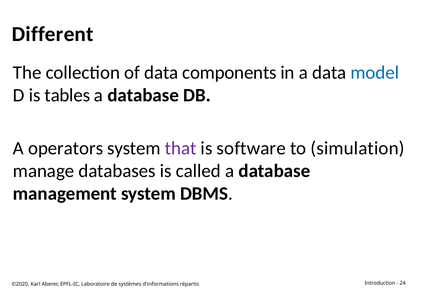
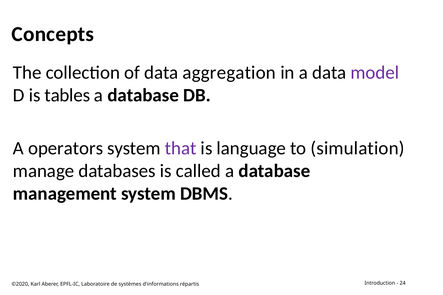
Different: Different -> Concepts (53, 34)
components: components -> aggregation (229, 73)
model colour: blue -> purple (375, 73)
software: software -> language (251, 148)
